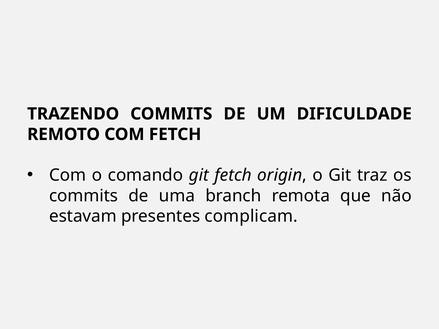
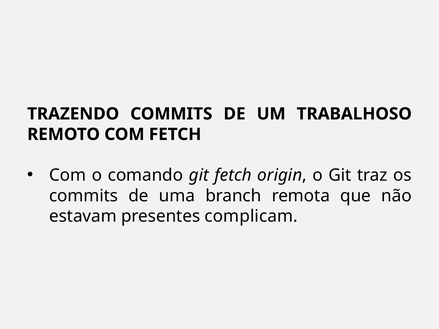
DIFICULDADE: DIFICULDADE -> TRABALHOSO (354, 114)
